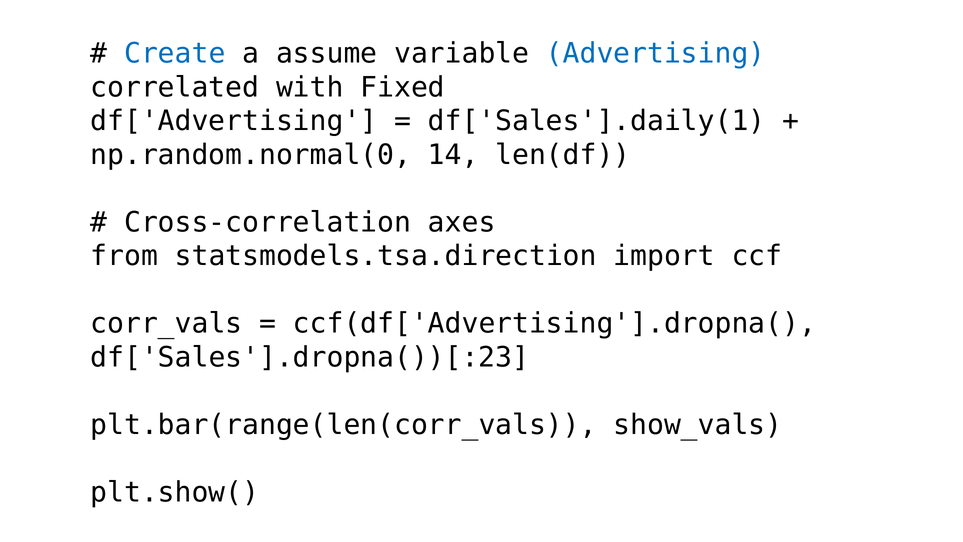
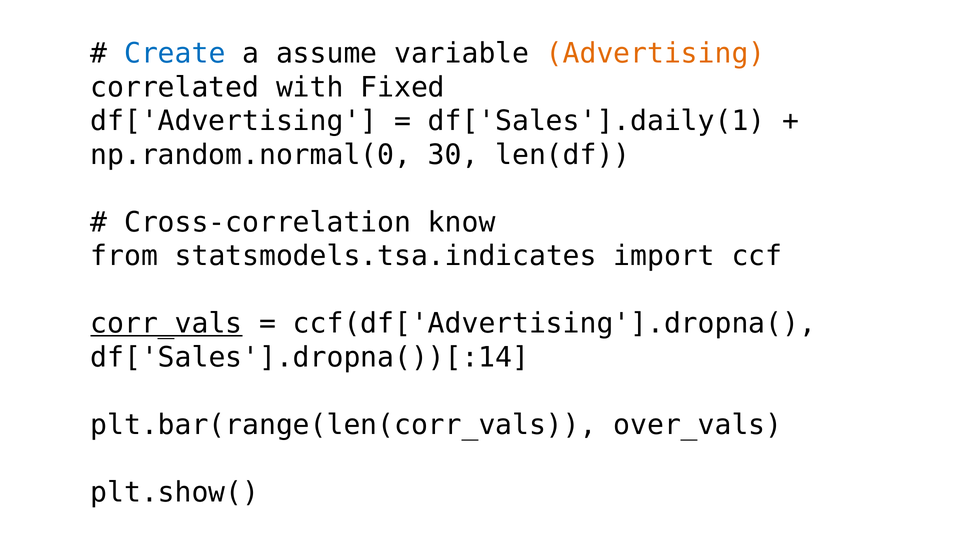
Advertising colour: blue -> orange (656, 54)
14: 14 -> 30 (453, 155)
axes: axes -> know (462, 222)
statsmodels.tsa.direction: statsmodels.tsa.direction -> statsmodels.tsa.indicates (386, 256)
corr_vals underline: none -> present (166, 323)
df['Sales'].dropna())[:23: df['Sales'].dropna())[:23 -> df['Sales'].dropna())[:14 (310, 357)
show_vals: show_vals -> over_vals (698, 425)
